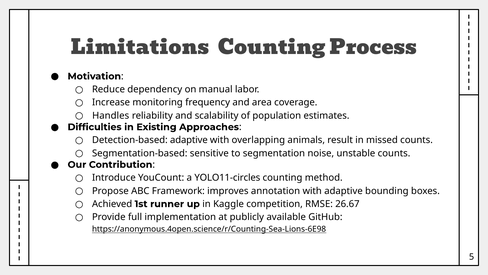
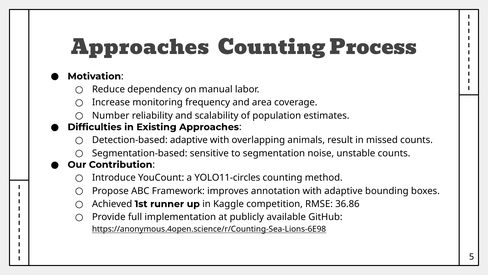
Limitations: Limitations -> Approaches (140, 47)
Handles: Handles -> Number (111, 115)
26.67: 26.67 -> 36.86 (347, 204)
